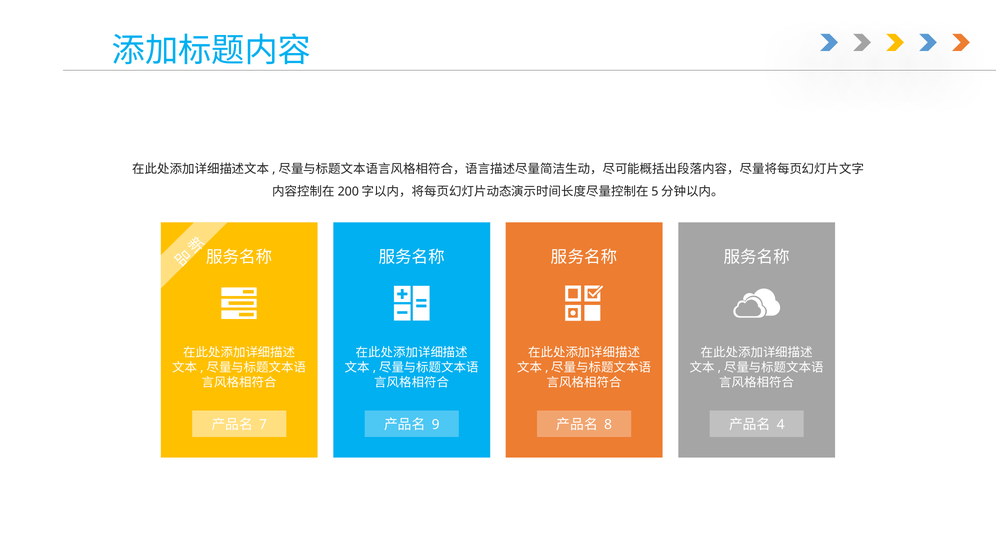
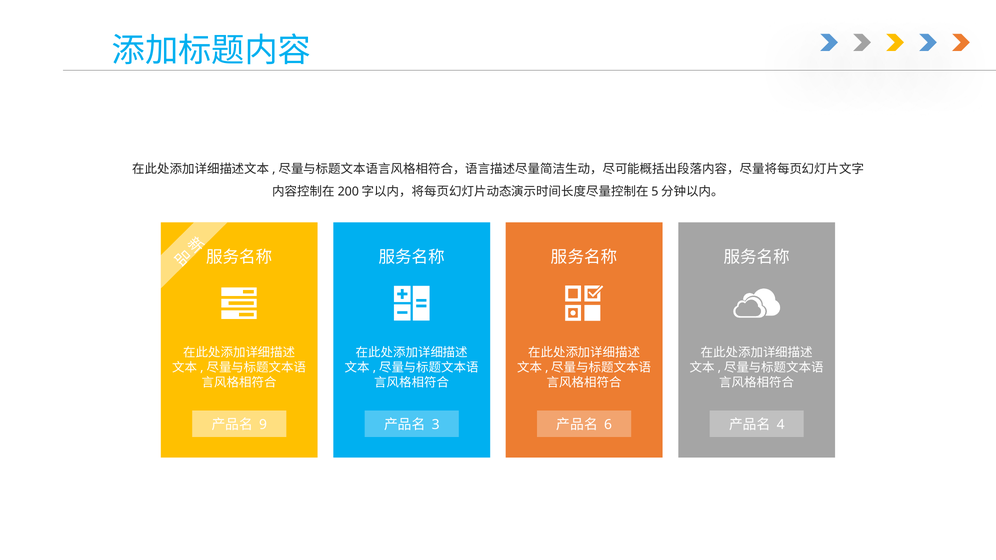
7: 7 -> 9 (263, 425)
9: 9 -> 3 (436, 425)
8: 8 -> 6 (608, 425)
